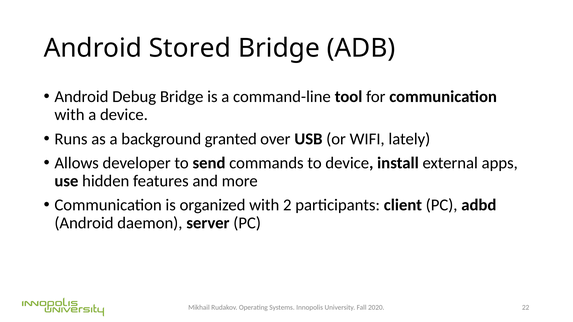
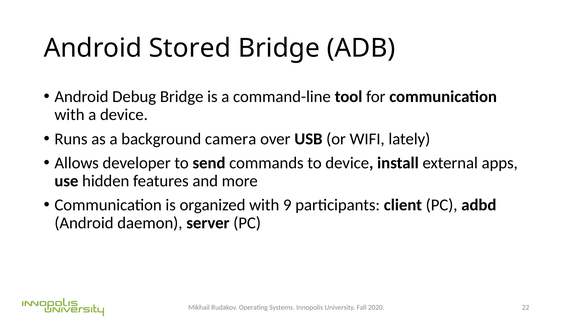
granted: granted -> camera (231, 139)
2: 2 -> 9 (287, 205)
